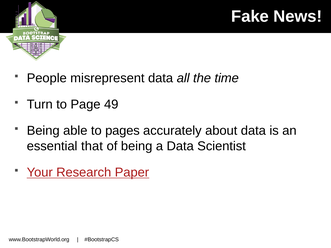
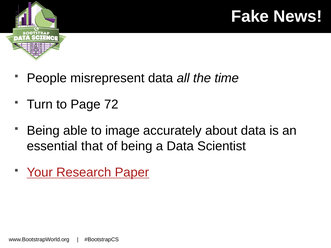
49: 49 -> 72 (111, 104)
pages: pages -> image (122, 131)
